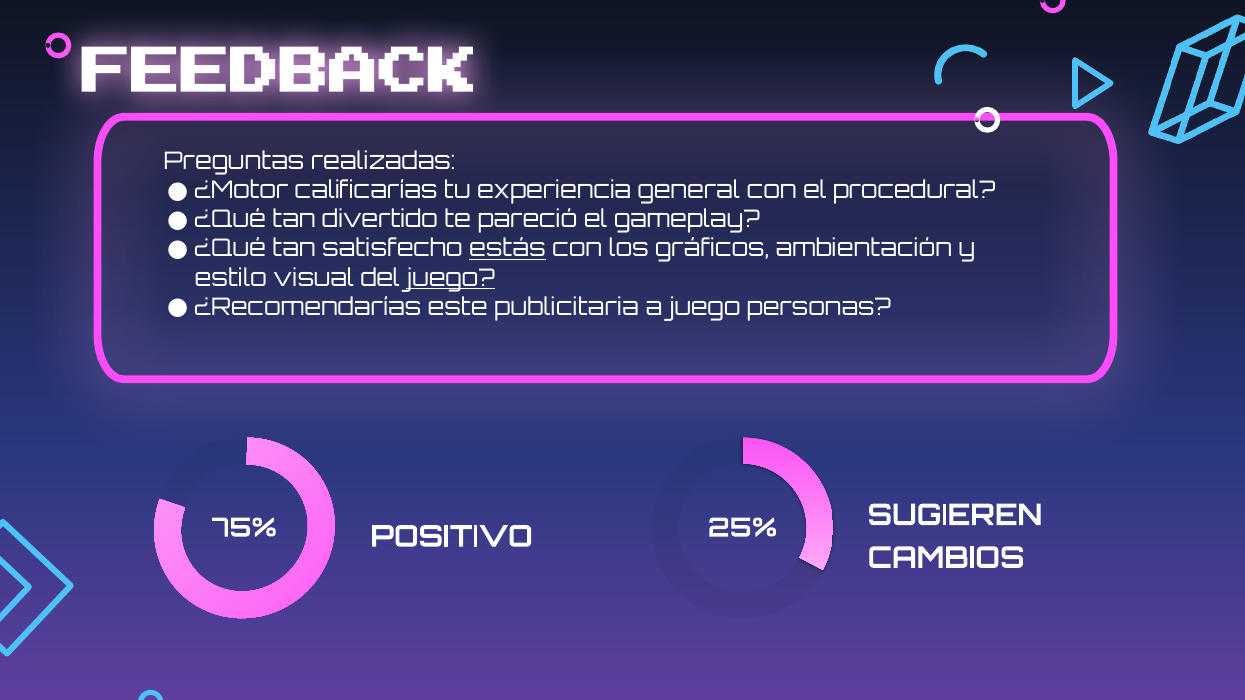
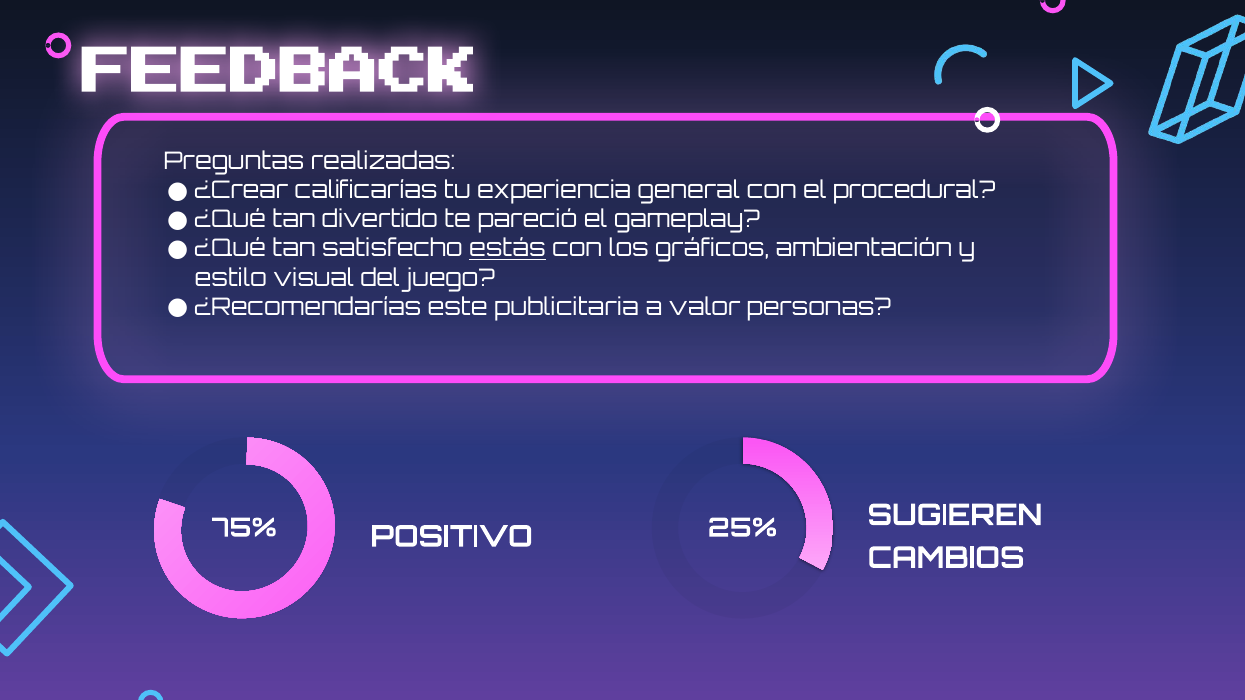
¿Motor: ¿Motor -> ¿Crear (241, 191)
juego underline: present -> none (451, 278)
a juego: juego -> valor (705, 307)
